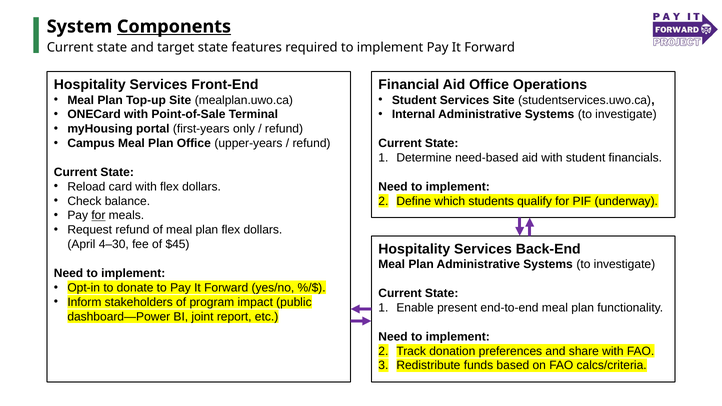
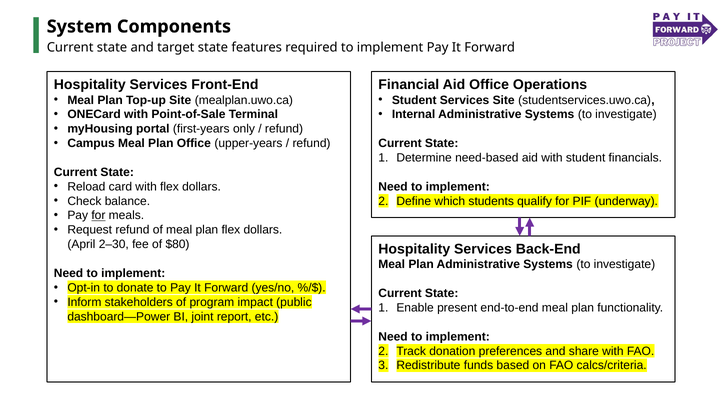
Components underline: present -> none (174, 27)
4–30: 4–30 -> 2–30 (114, 244)
$45: $45 -> $80 (177, 244)
